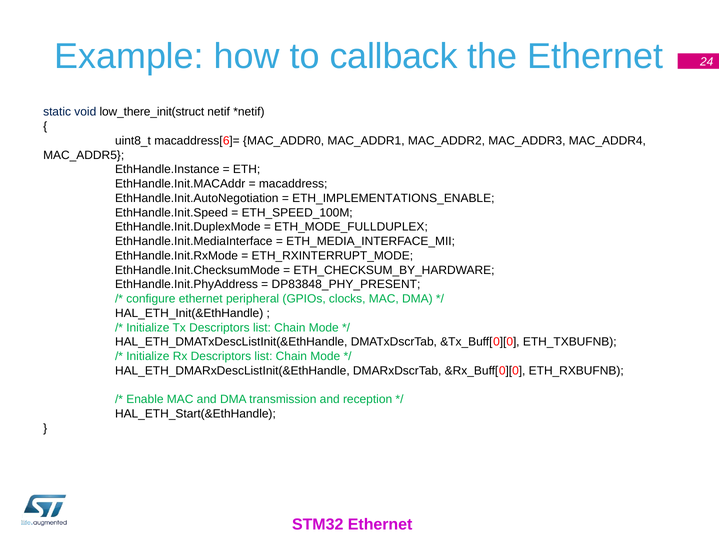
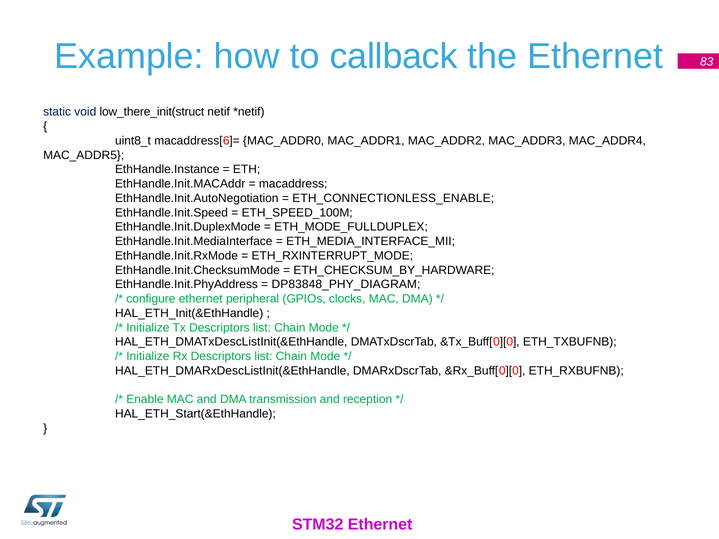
24: 24 -> 83 (707, 62)
ETH_IMPLEMENTATIONS_ENABLE: ETH_IMPLEMENTATIONS_ENABLE -> ETH_CONNECTIONLESS_ENABLE (393, 198)
DP83848_PHY_PRESENT: DP83848_PHY_PRESENT -> DP83848_PHY_DIAGRAM (346, 285)
